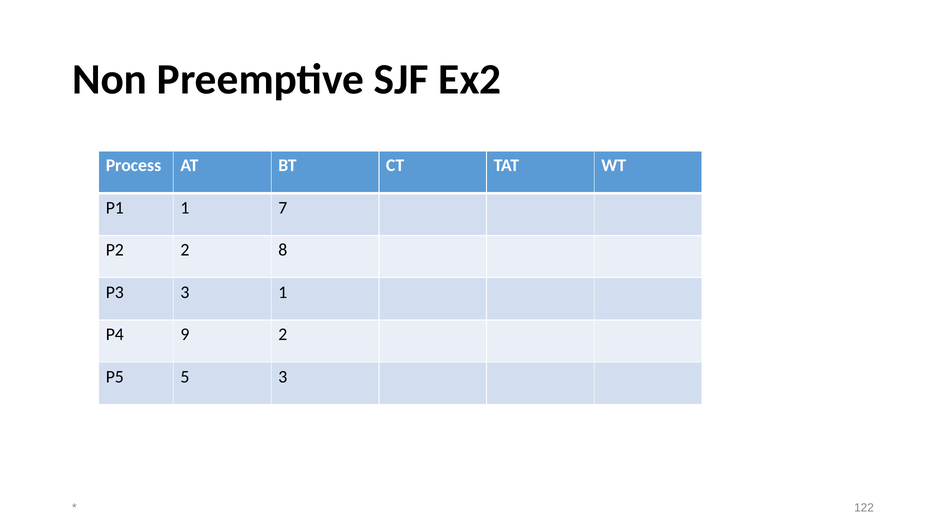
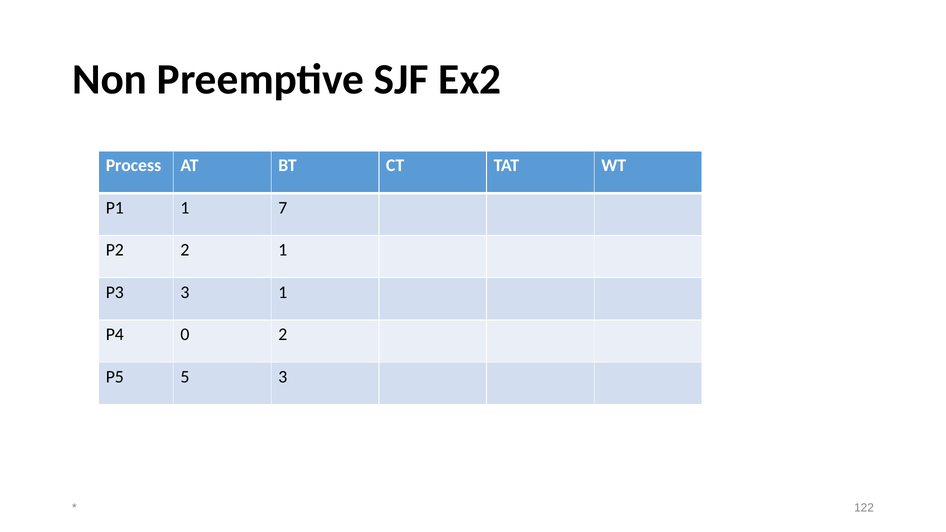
2 8: 8 -> 1 (283, 250)
9: 9 -> 0 (185, 335)
